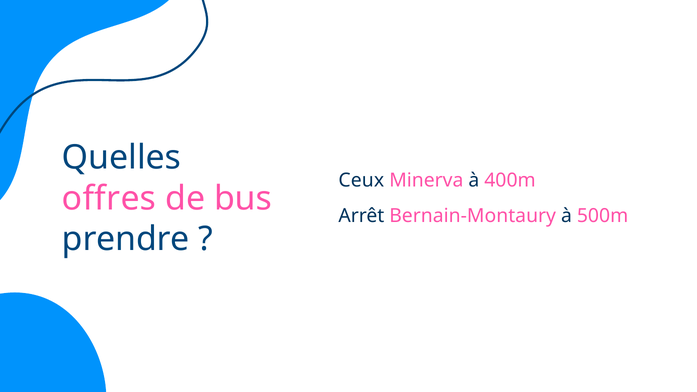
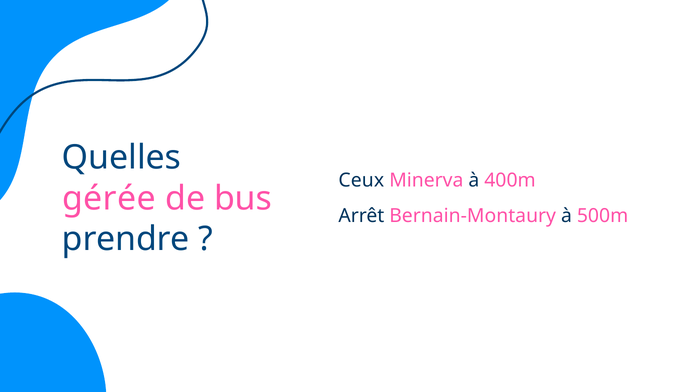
offres: offres -> gérée (109, 198)
